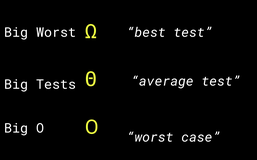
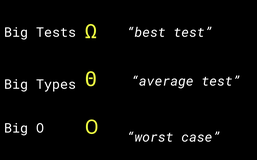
Big Worst: Worst -> Tests (56, 33)
Tests: Tests -> Types (56, 85)
